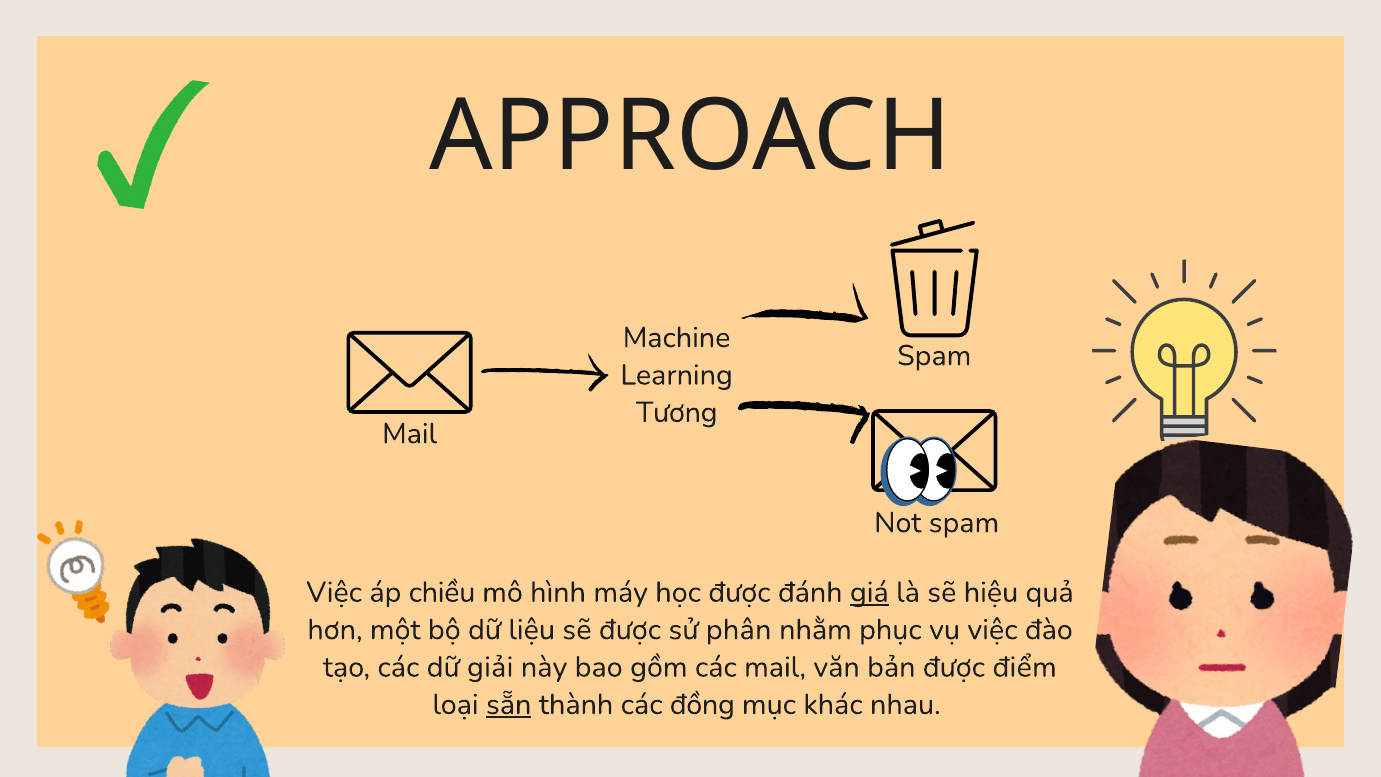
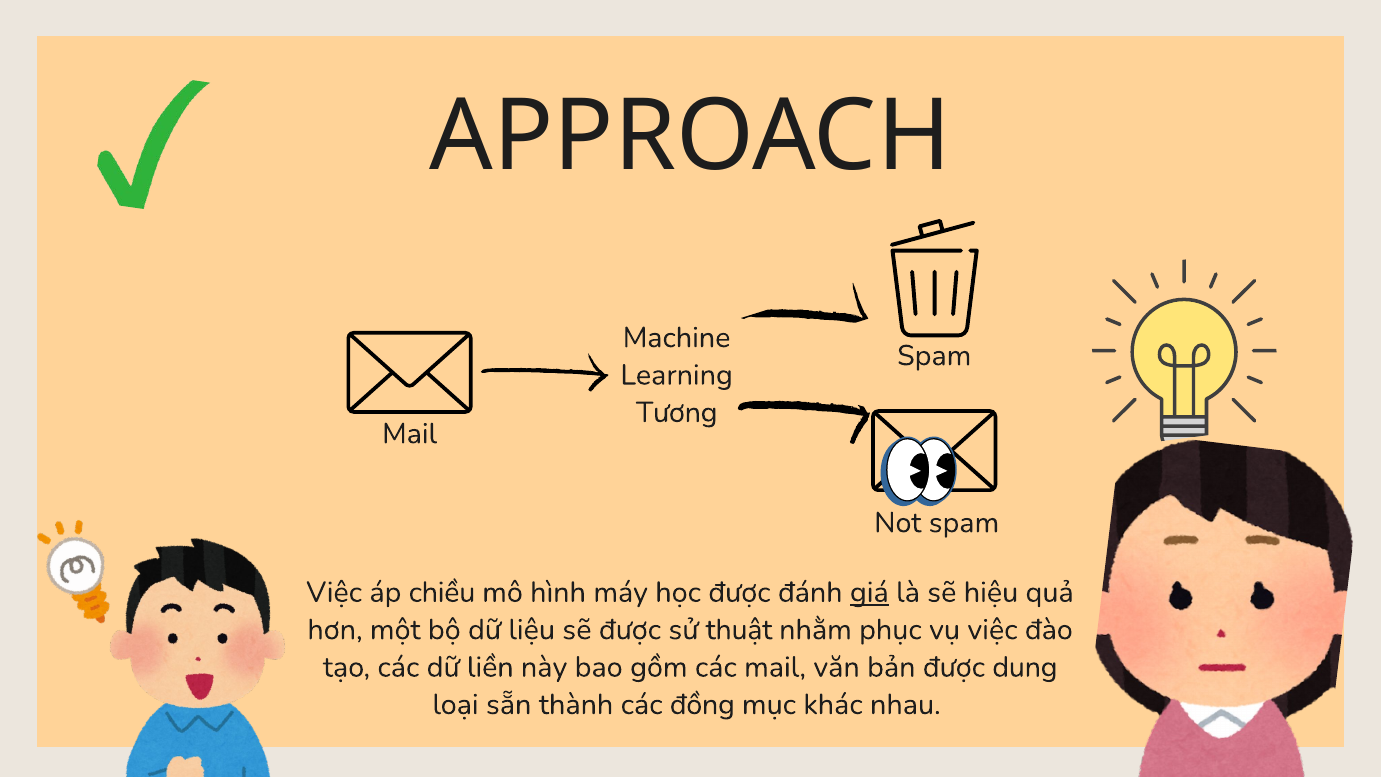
phân: phân -> thuật (739, 630)
giải: giải -> liền (490, 667)
điểm: điểm -> dung (1025, 667)
sẵn underline: present -> none (509, 704)
